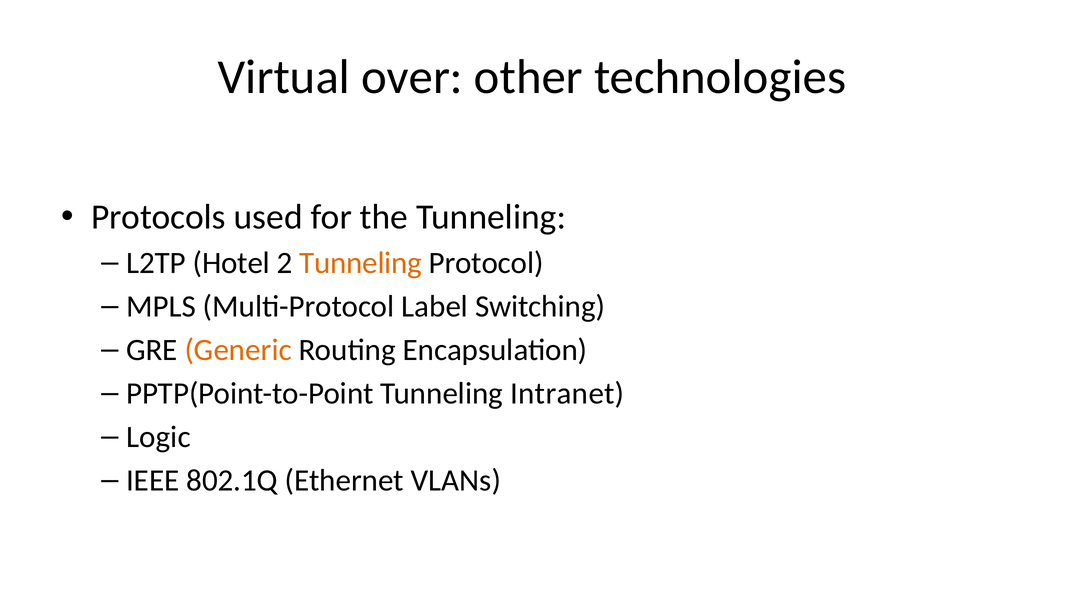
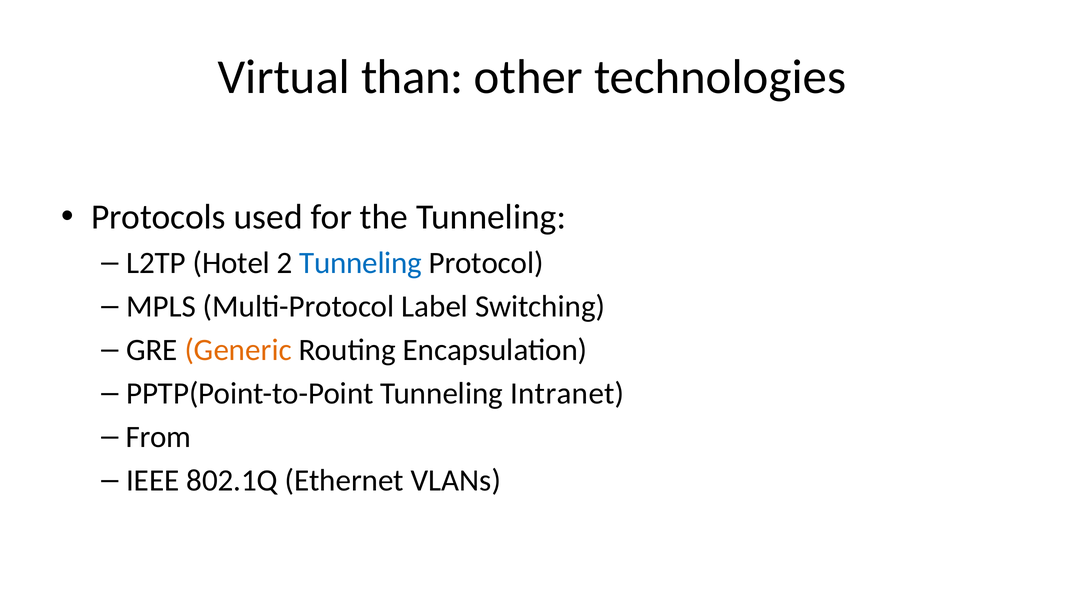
over: over -> than (412, 77)
Tunneling colour: orange -> blue (361, 263)
Logic: Logic -> From (159, 437)
